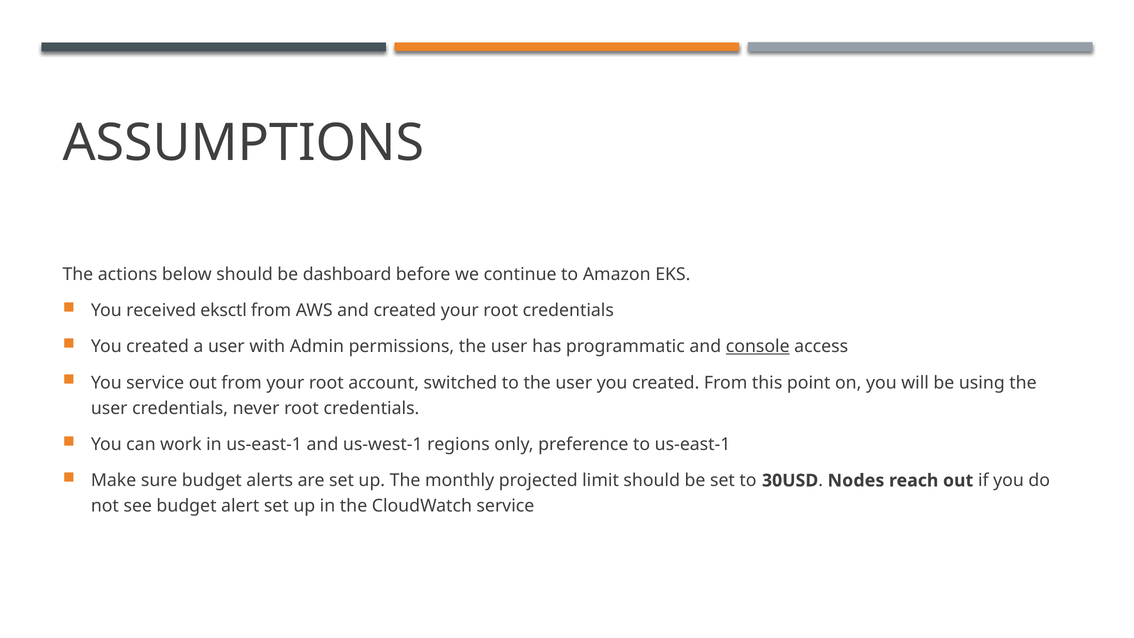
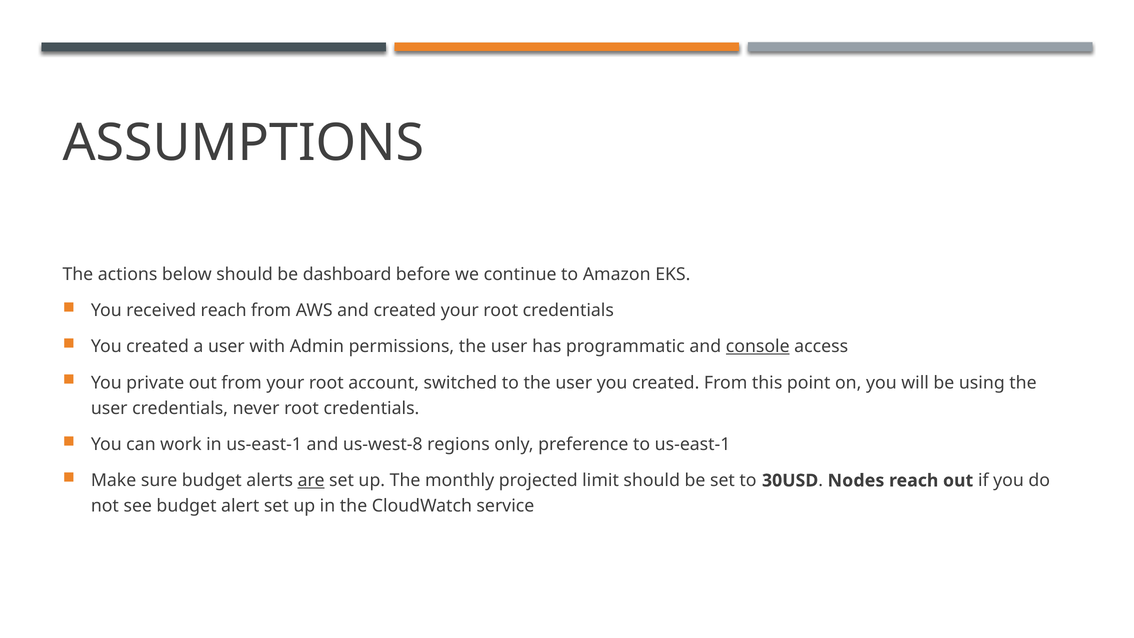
received eksctl: eksctl -> reach (224, 310)
You service: service -> private (155, 383)
us-west-1: us-west-1 -> us-west-8 (383, 444)
are underline: none -> present (311, 480)
